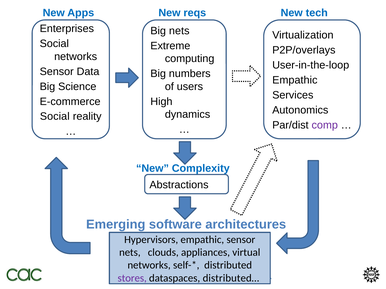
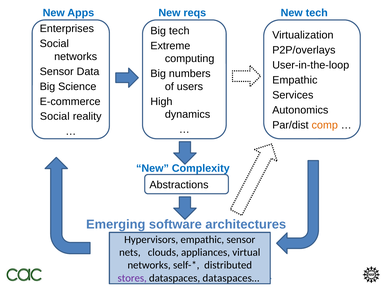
Big nets: nets -> tech (179, 31)
comp colour: purple -> orange (325, 125)
distributed…: distributed… -> dataspaces… (231, 279)
